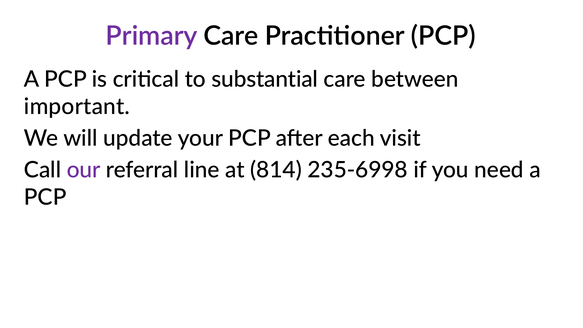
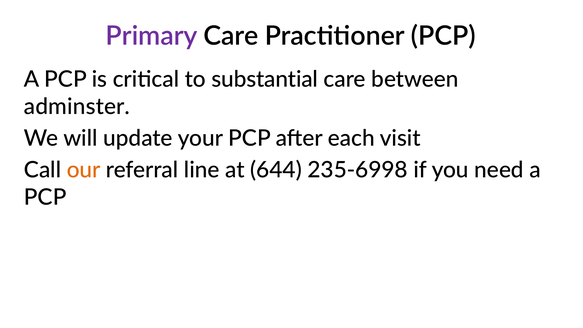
important: important -> adminster (77, 107)
our colour: purple -> orange (84, 170)
814: 814 -> 644 (276, 170)
